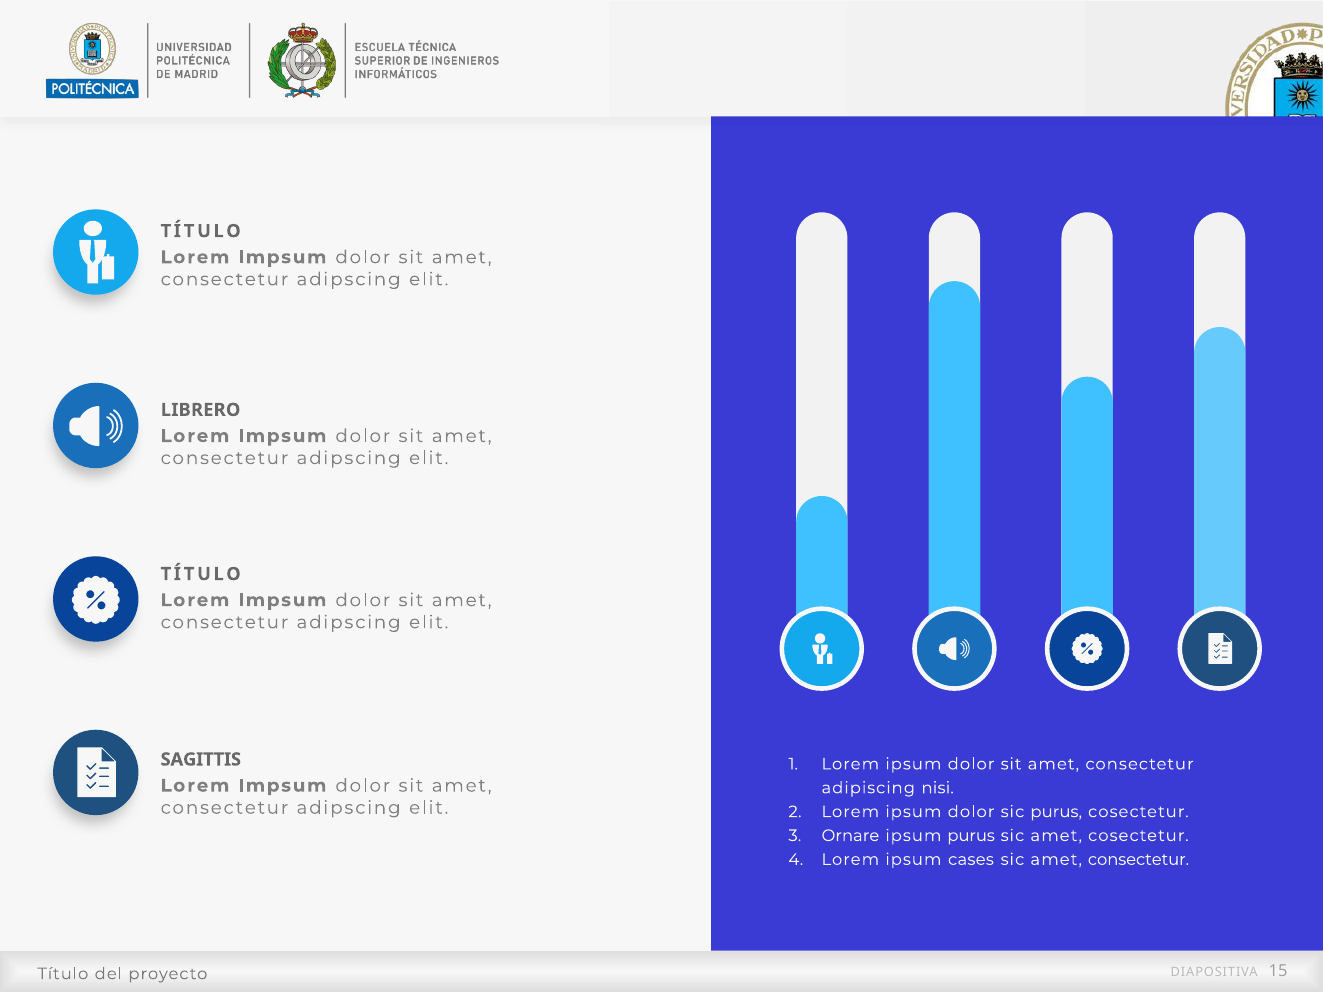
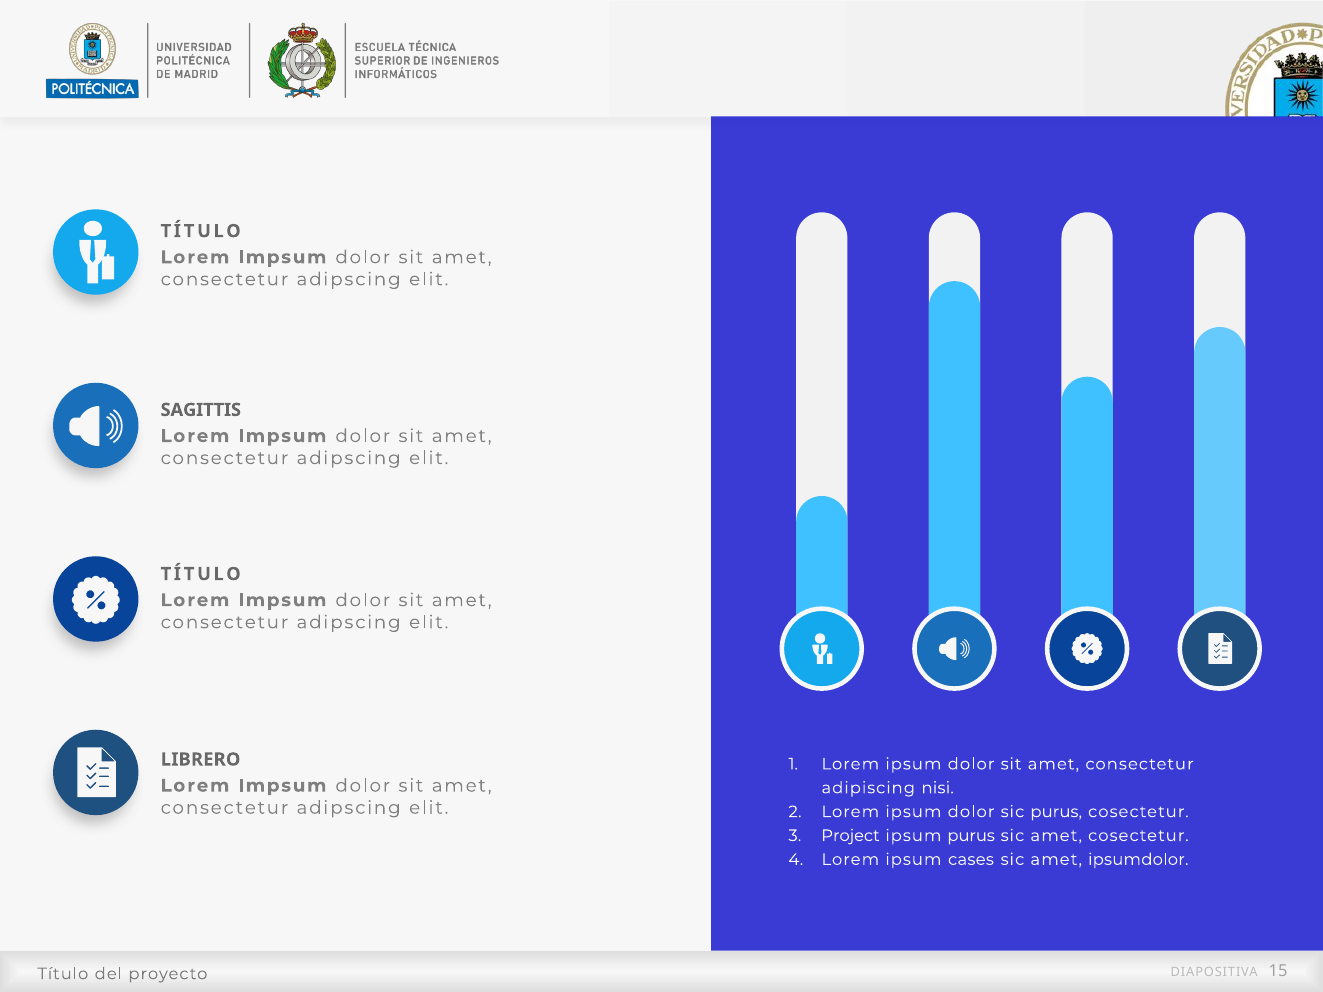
LIBRERO: LIBRERO -> SAGITTIS (201, 410)
SAGITTIS: SAGITTIS -> LIBRERO (201, 760)
Ornare: Ornare -> Project (850, 836)
sic amet consectetur: consectetur -> ipsumdolor (1138, 860)
